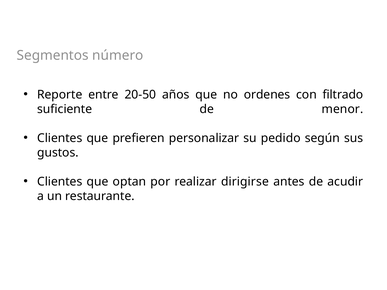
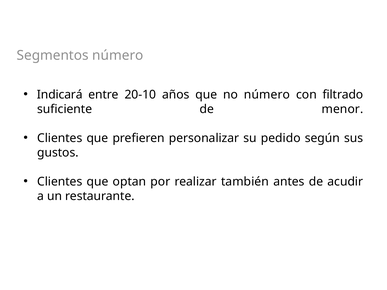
Reporte: Reporte -> Indicará (60, 95)
20-50: 20-50 -> 20-10 (140, 95)
no ordenes: ordenes -> número (267, 95)
dirigirse: dirigirse -> también (245, 182)
